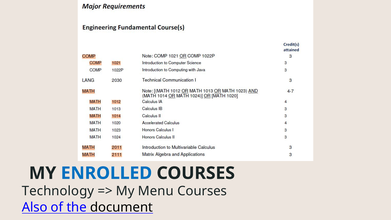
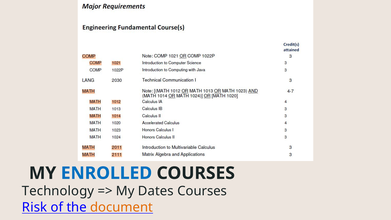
Menu: Menu -> Dates (156, 191)
Also: Also -> Risk (35, 207)
document colour: black -> orange (121, 207)
